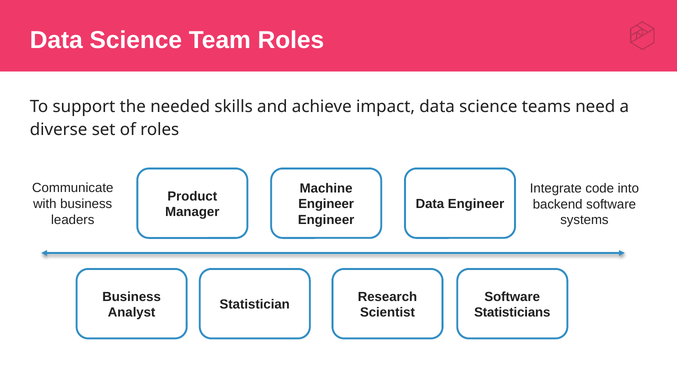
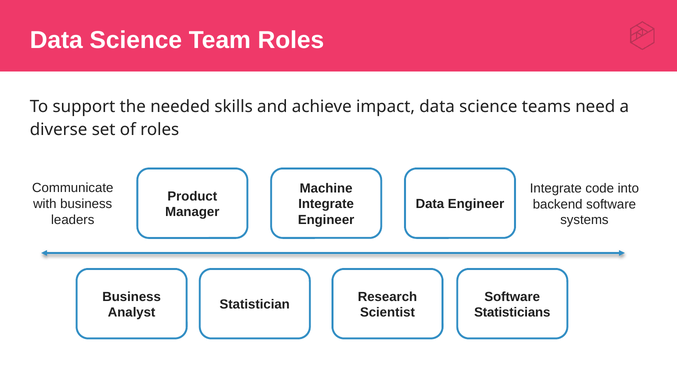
Engineer: Engineer -> Integrate (326, 204)
